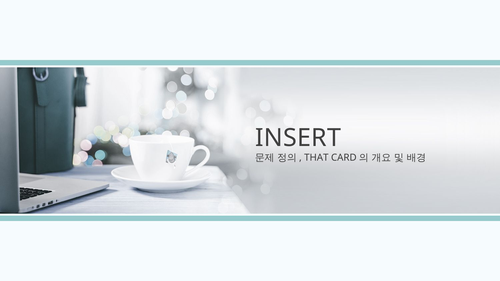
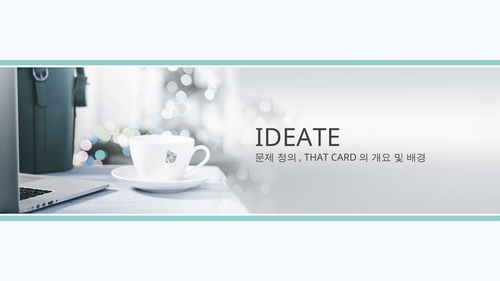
INSERT: INSERT -> IDEATE (298, 138)
